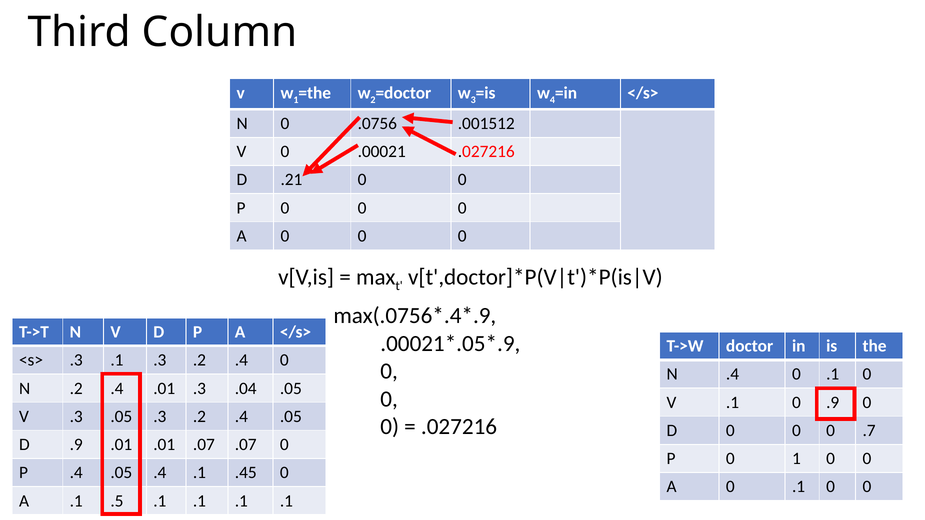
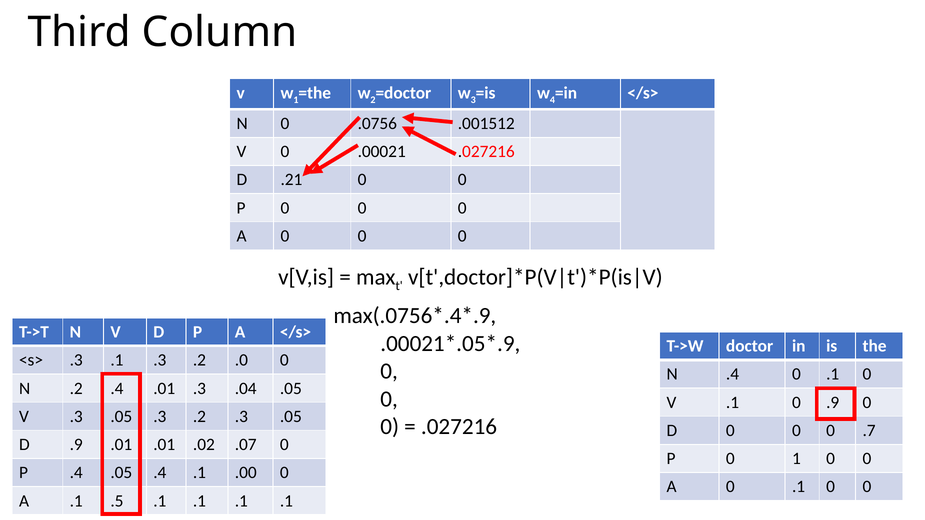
.1 .3 .2 .4: .4 -> .0 (241, 360)
.05 .3 .2 .4: .4 -> .3 (241, 417)
.01 .07: .07 -> .02 (204, 445)
.45: .45 -> .00 (246, 473)
